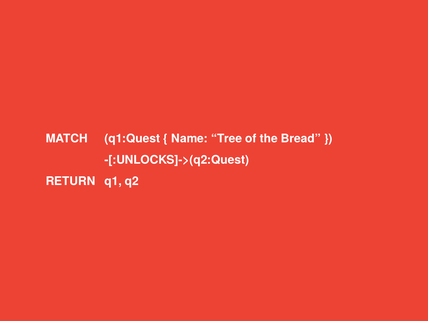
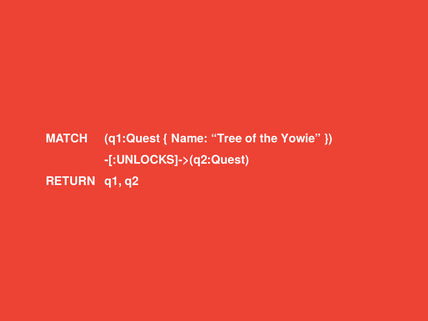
Bread: Bread -> Yowie (301, 138)
